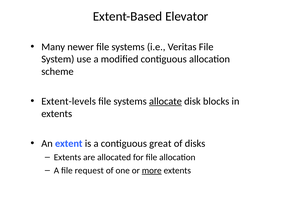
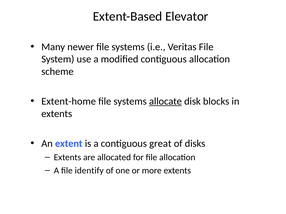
Extent-levels: Extent-levels -> Extent-home (69, 102)
request: request -> identify (89, 171)
more underline: present -> none (152, 171)
